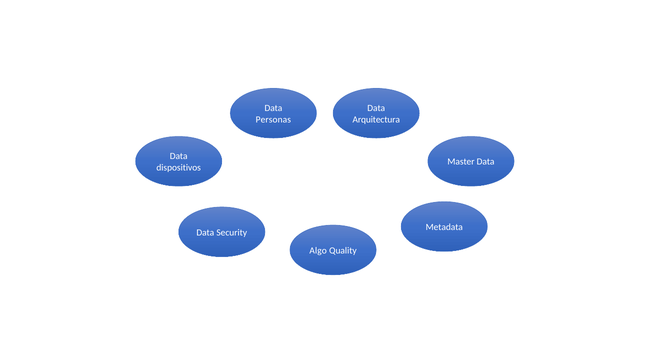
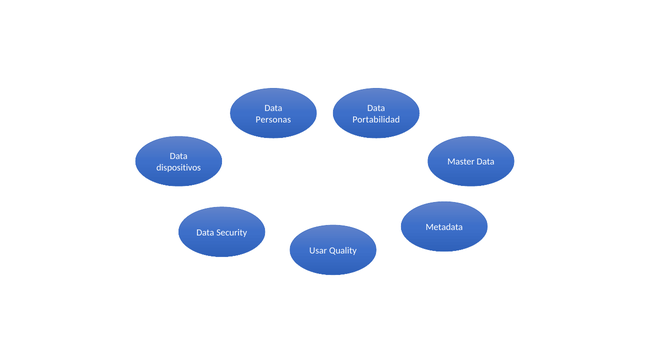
Arquitectura: Arquitectura -> Portabilidad (376, 119)
Algo: Algo -> Usar (318, 250)
